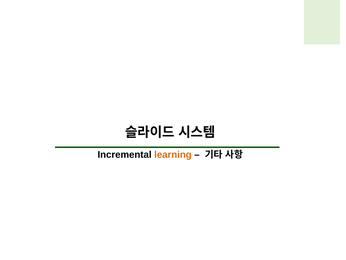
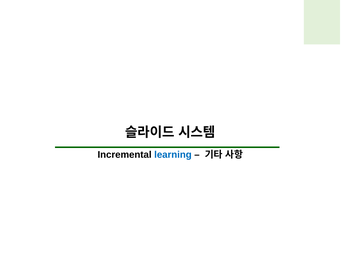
learning colour: orange -> blue (173, 154)
